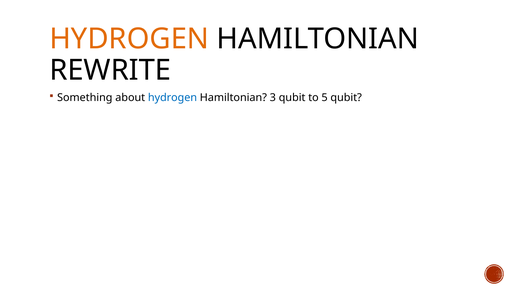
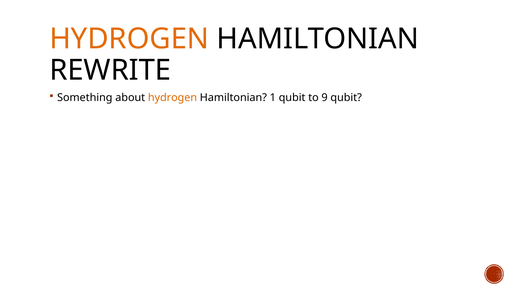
hydrogen colour: blue -> orange (172, 98)
3: 3 -> 1 (273, 98)
5: 5 -> 9 (325, 98)
